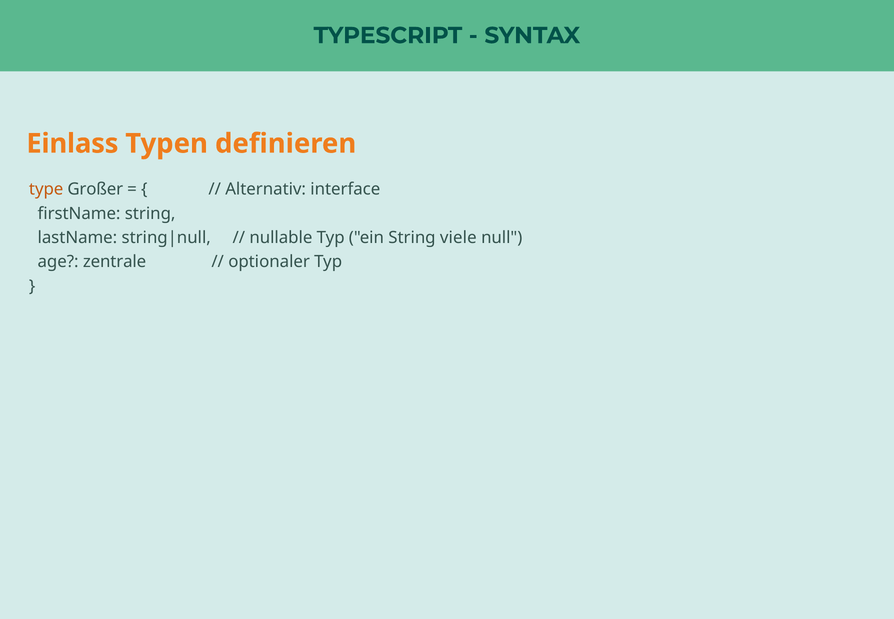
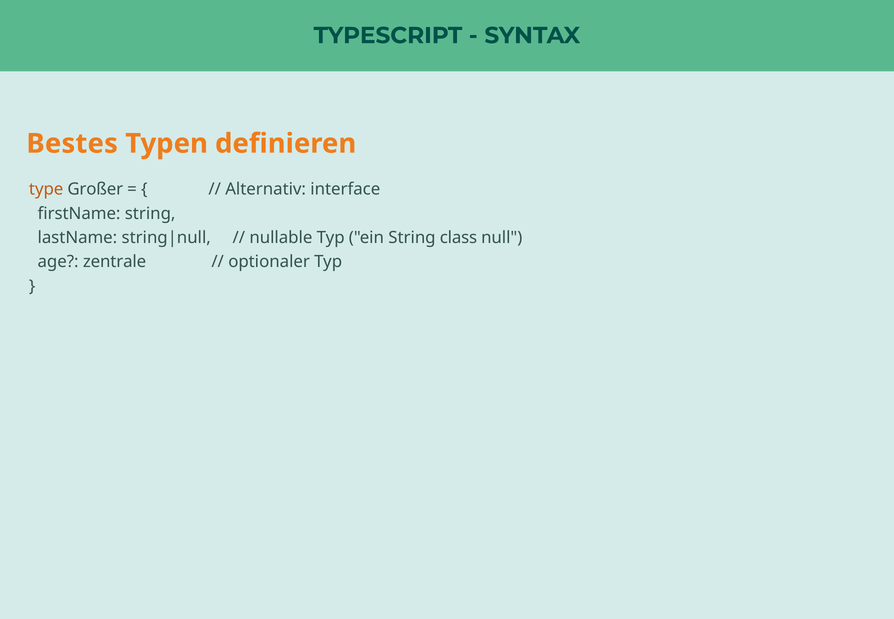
Einlass: Einlass -> Bestes (72, 144)
viele: viele -> class (458, 238)
